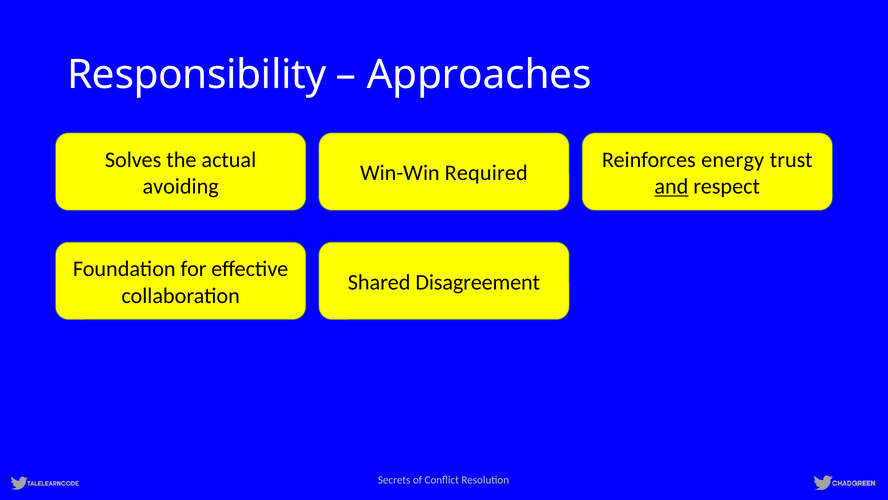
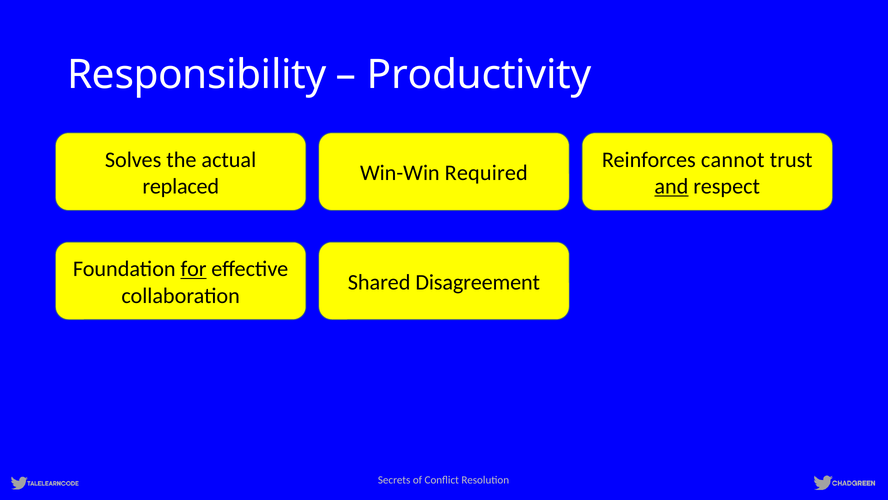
Approaches: Approaches -> Productivity (479, 75)
energy: energy -> cannot (733, 160)
avoiding: avoiding -> replaced (181, 186)
for underline: none -> present (194, 269)
